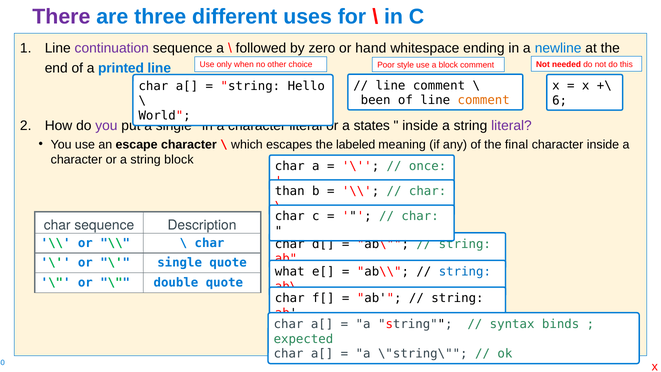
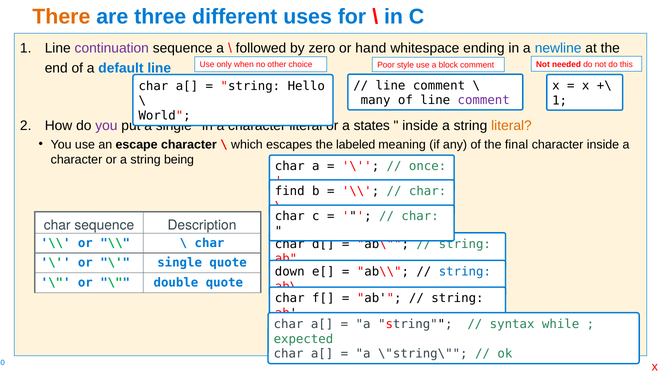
There colour: purple -> orange (61, 16)
printed: printed -> default (121, 68)
been: been -> many (376, 100)
comment colour: orange -> purple (484, 100)
6: 6 -> 1 (560, 101)
literal colour: purple -> orange (511, 125)
string block: block -> being (179, 159)
than: than -> find (290, 191)
what: what -> down (290, 272)
binds: binds -> while (561, 324)
